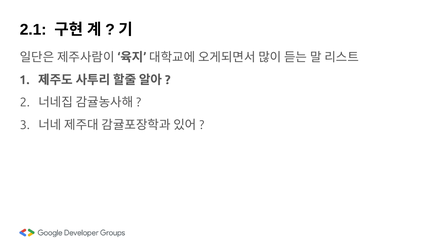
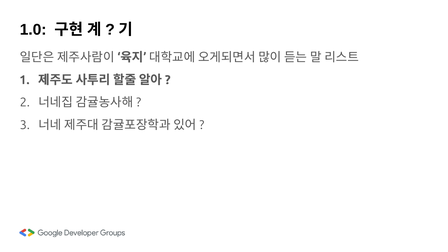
2.1: 2.1 -> 1.0 (33, 30)
